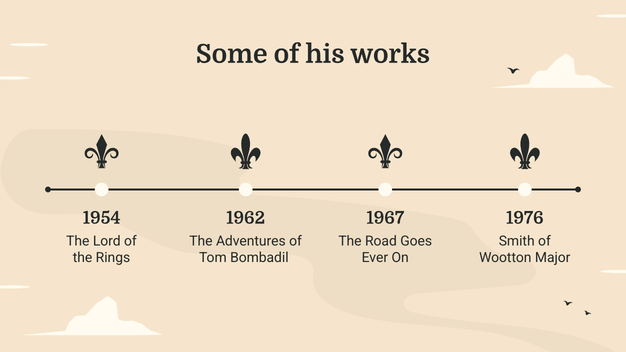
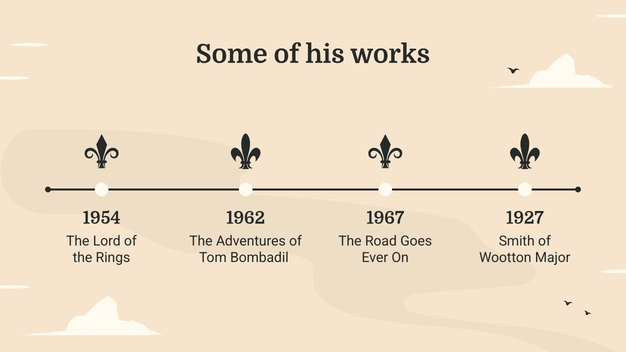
1976: 1976 -> 1927 (525, 218)
